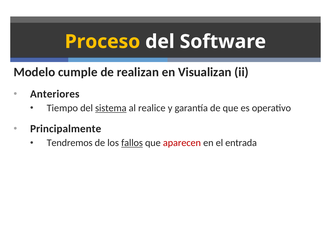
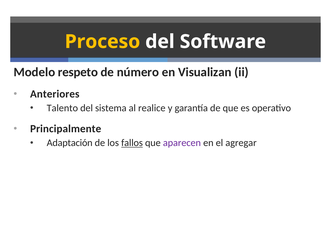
cumple: cumple -> respeto (78, 72)
realizan: realizan -> número (138, 72)
Tiempo: Tiempo -> Talento (62, 108)
sistema underline: present -> none (111, 108)
Tendremos: Tendremos -> Adaptación (70, 143)
aparecen colour: red -> purple (182, 143)
entrada: entrada -> agregar (241, 143)
